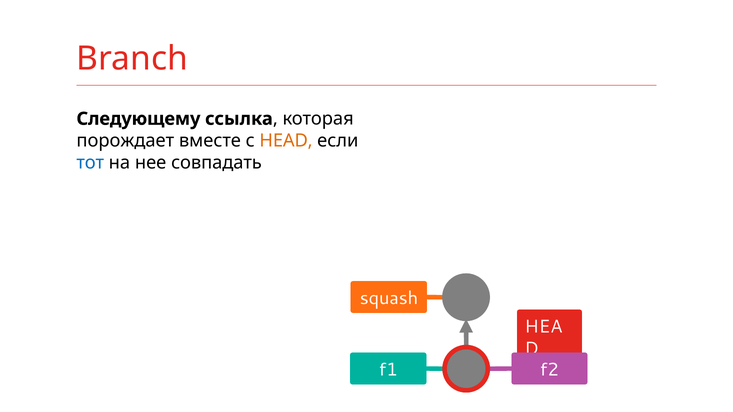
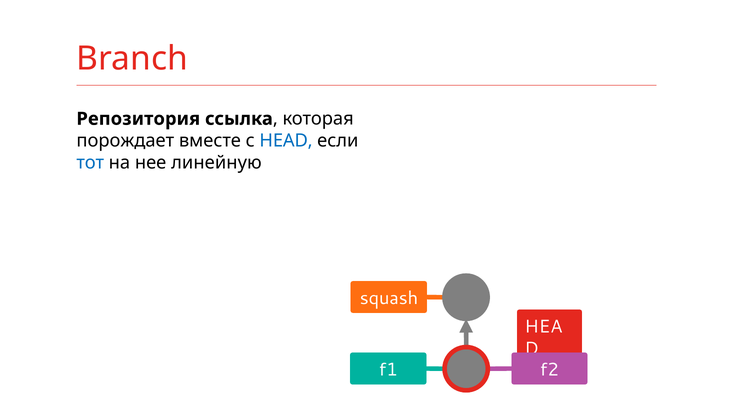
Следующему: Следующему -> Репозитория (138, 119)
HEAD colour: orange -> blue (286, 141)
совпадать: совпадать -> линейную (216, 163)
